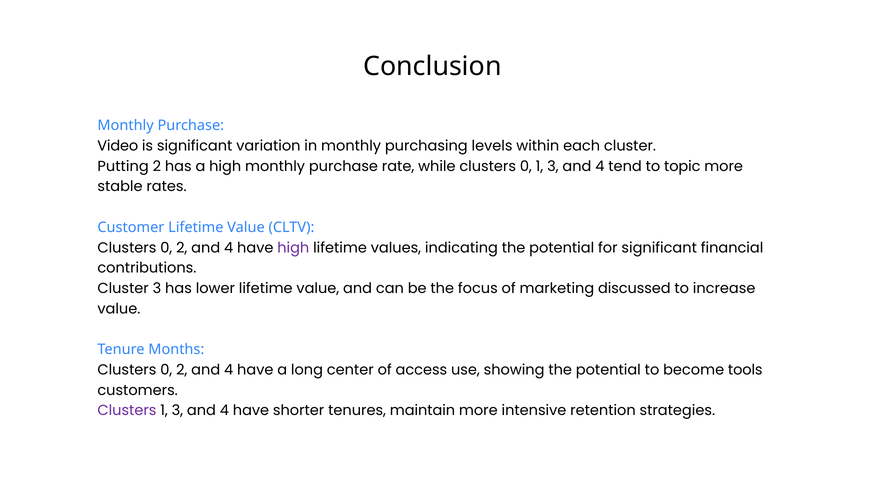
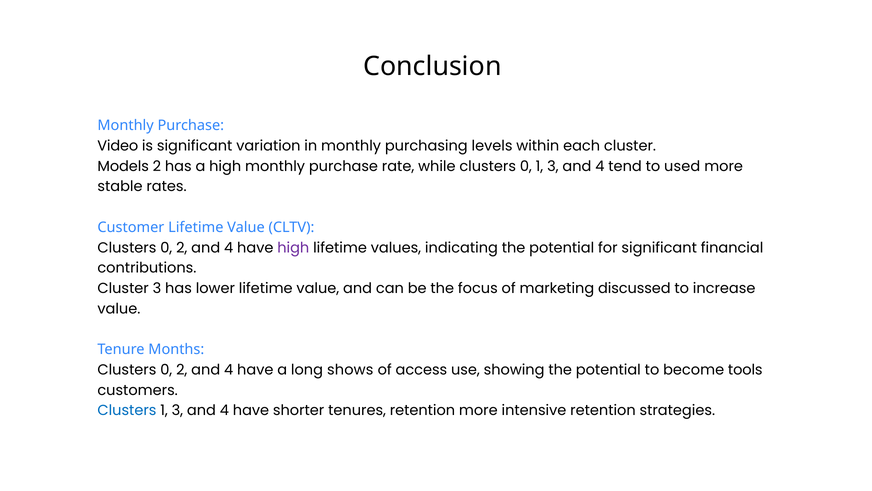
Putting: Putting -> Models (123, 166)
topic: topic -> used (682, 166)
center: center -> shows (350, 369)
Clusters colour: purple -> blue (127, 410)
tenures maintain: maintain -> retention (422, 410)
